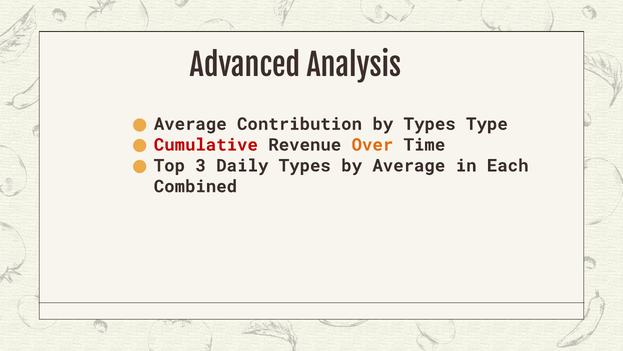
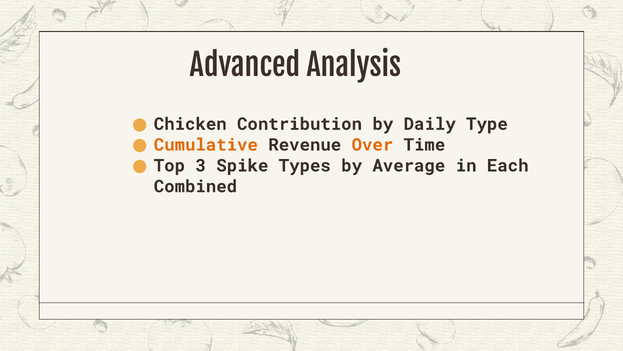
Average: Average -> Chicken (190, 124)
by Types: Types -> Daily (430, 124)
Cumulative colour: red -> orange (206, 145)
Daily: Daily -> Spike (242, 165)
